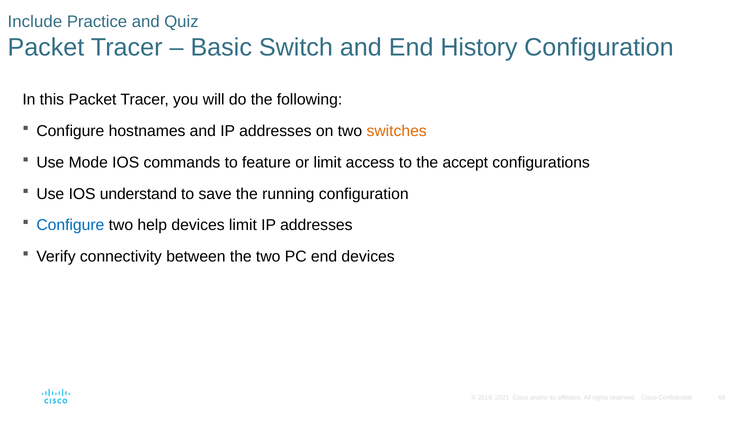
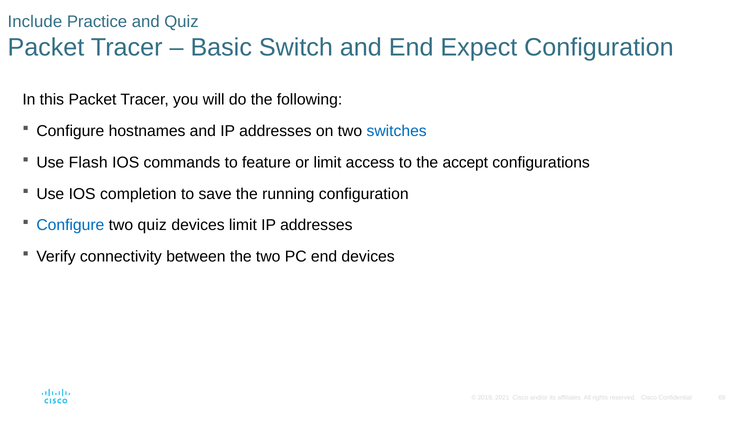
History: History -> Expect (479, 47)
switches colour: orange -> blue (397, 131)
Mode: Mode -> Flash (88, 162)
understand: understand -> completion (138, 194)
two help: help -> quiz (152, 225)
